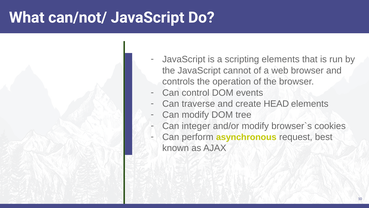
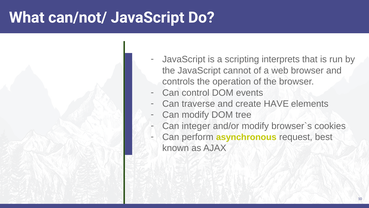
scripting elements: elements -> interprets (281, 59)
HEAD: HEAD -> HAVE (276, 104)
